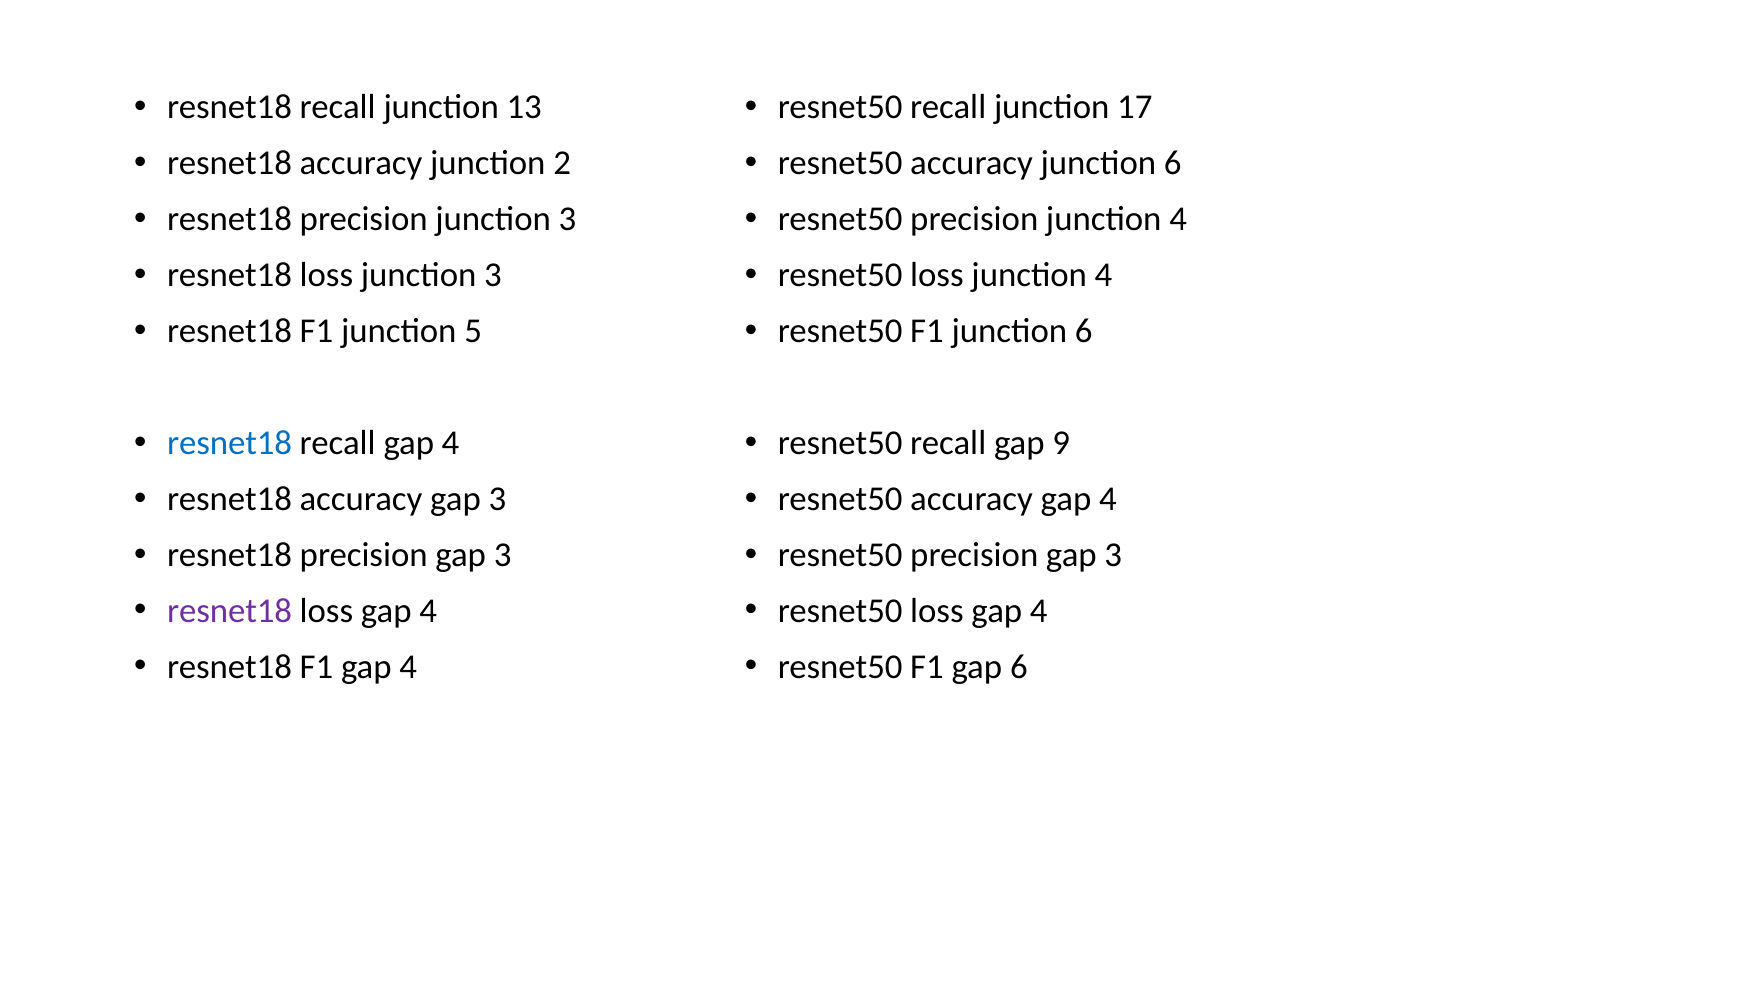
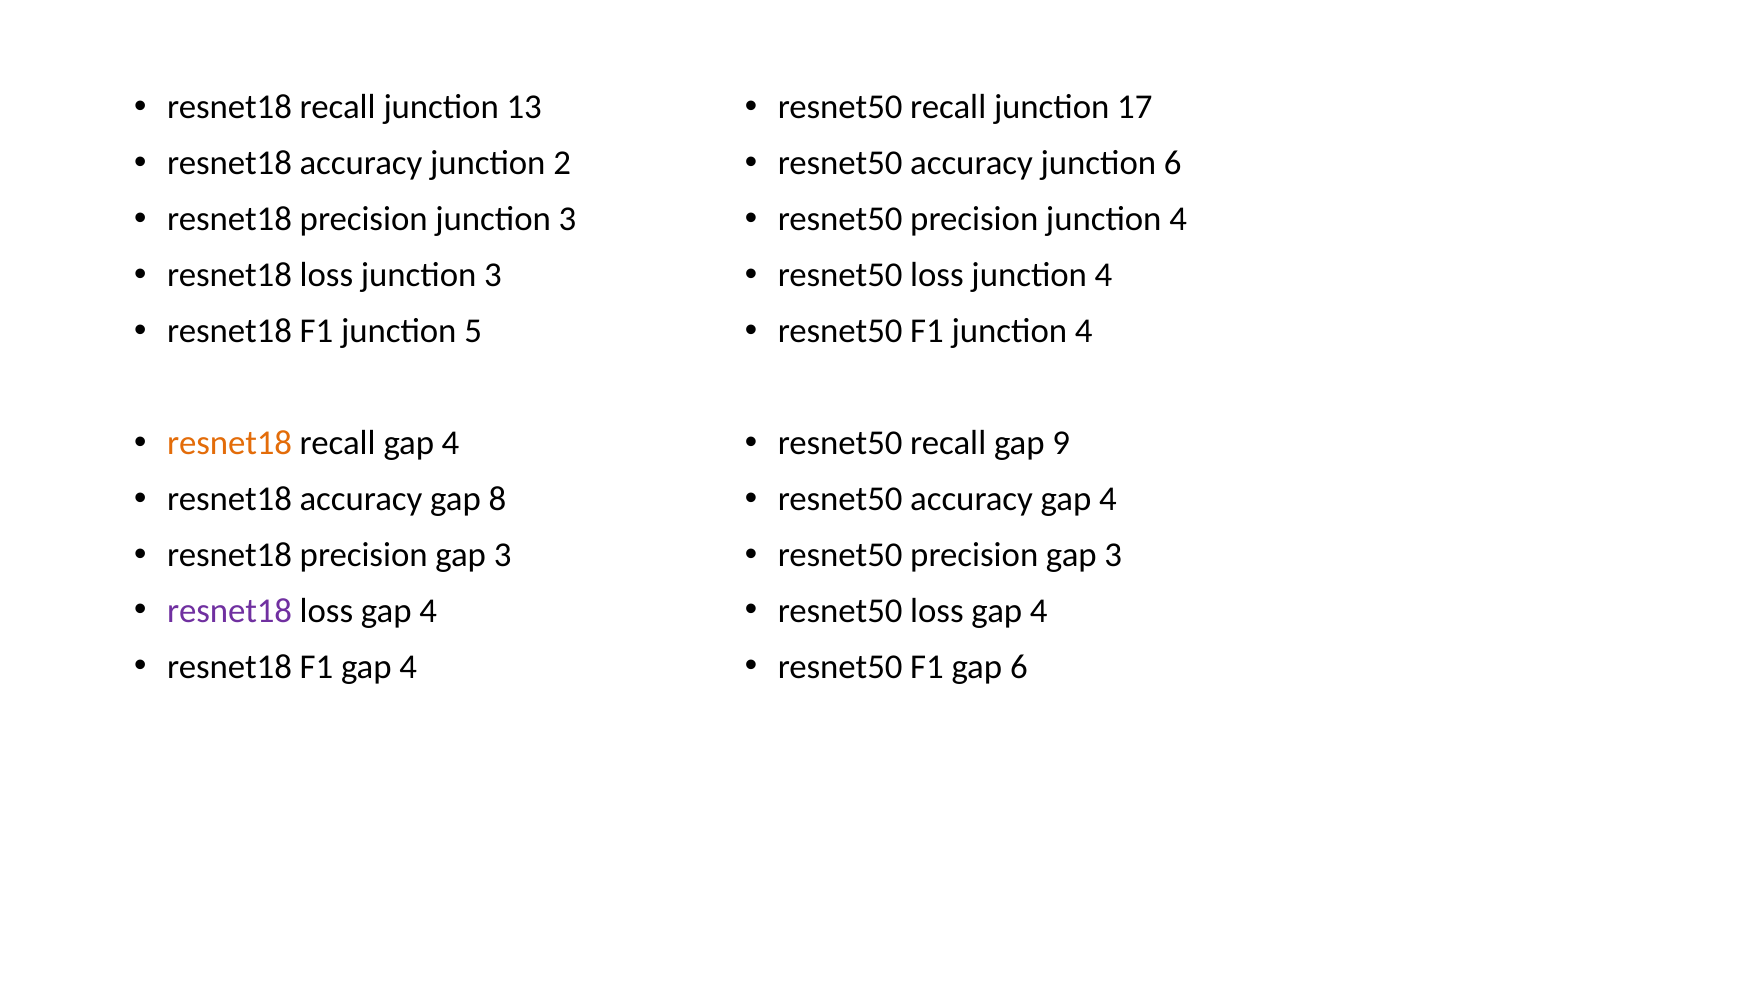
F1 junction 6: 6 -> 4 (1084, 331)
resnet18 colour: blue -> orange (230, 443)
accuracy gap 3: 3 -> 8 (497, 499)
